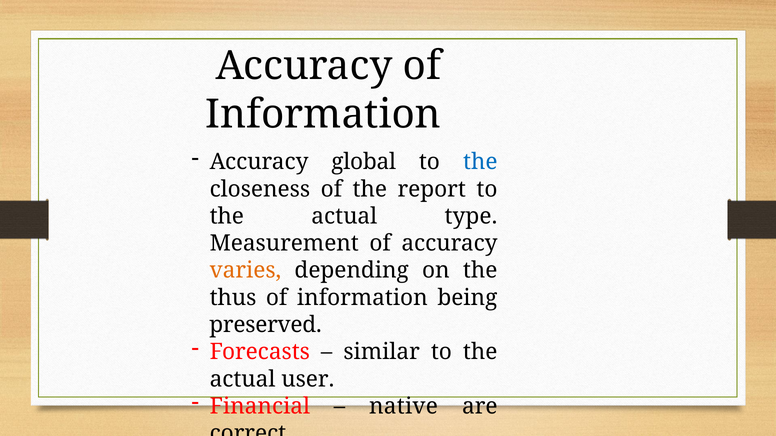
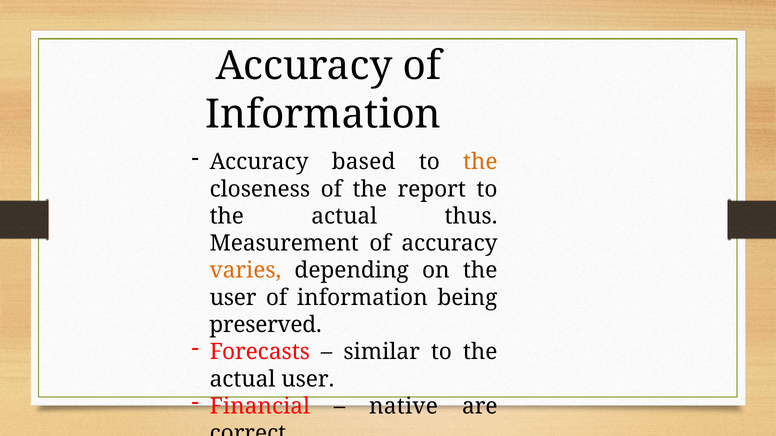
global: global -> based (364, 162)
the colour: blue -> orange (480, 162)
type: type -> thus (471, 216)
thus: thus -> user (233, 298)
